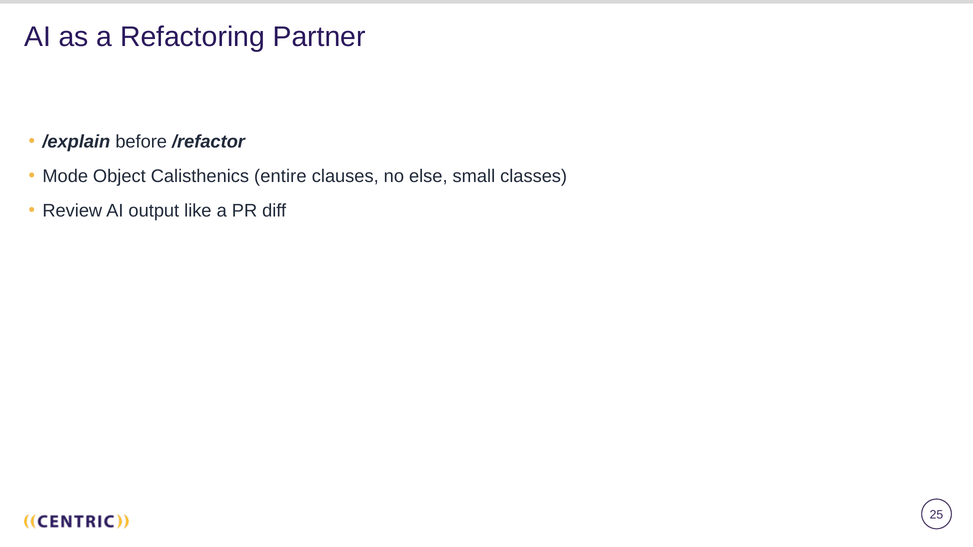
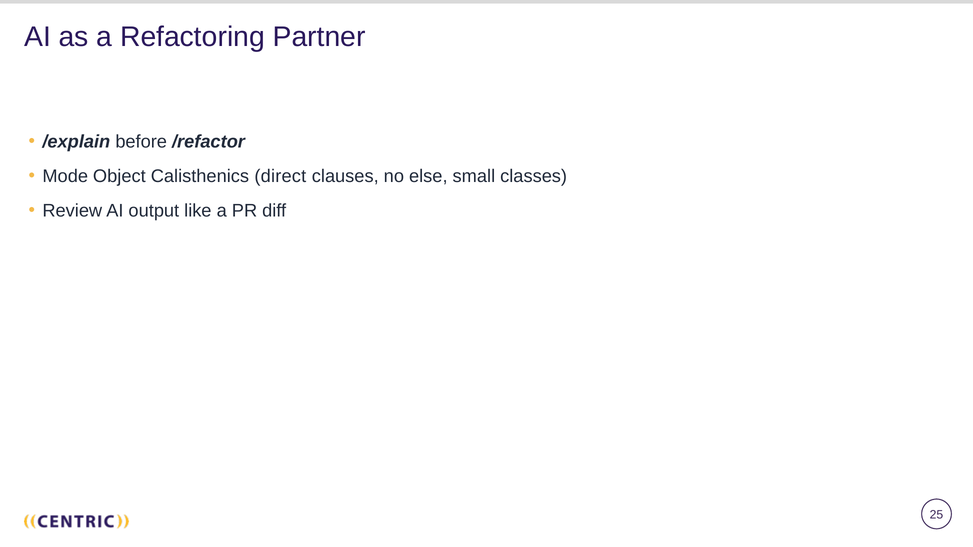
entire: entire -> direct (280, 177)
